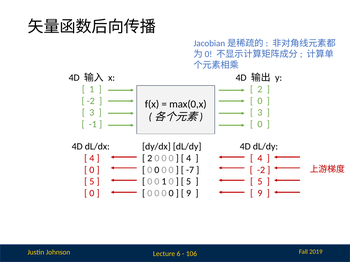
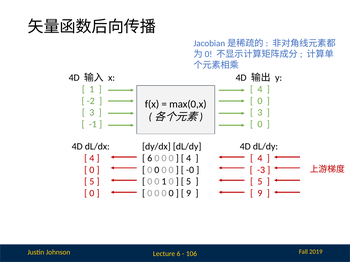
2: 2 -> 4 (260, 89)
2: 2 -> 6 (150, 158)
-7: -7 -> -0 (190, 170)
-2: -2 -> -3 (261, 170)
